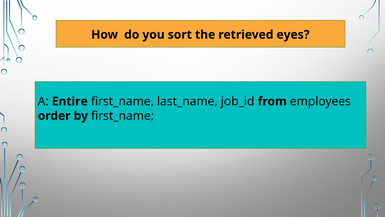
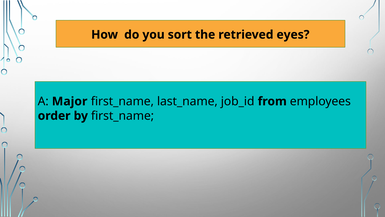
Entire: Entire -> Major (70, 101)
